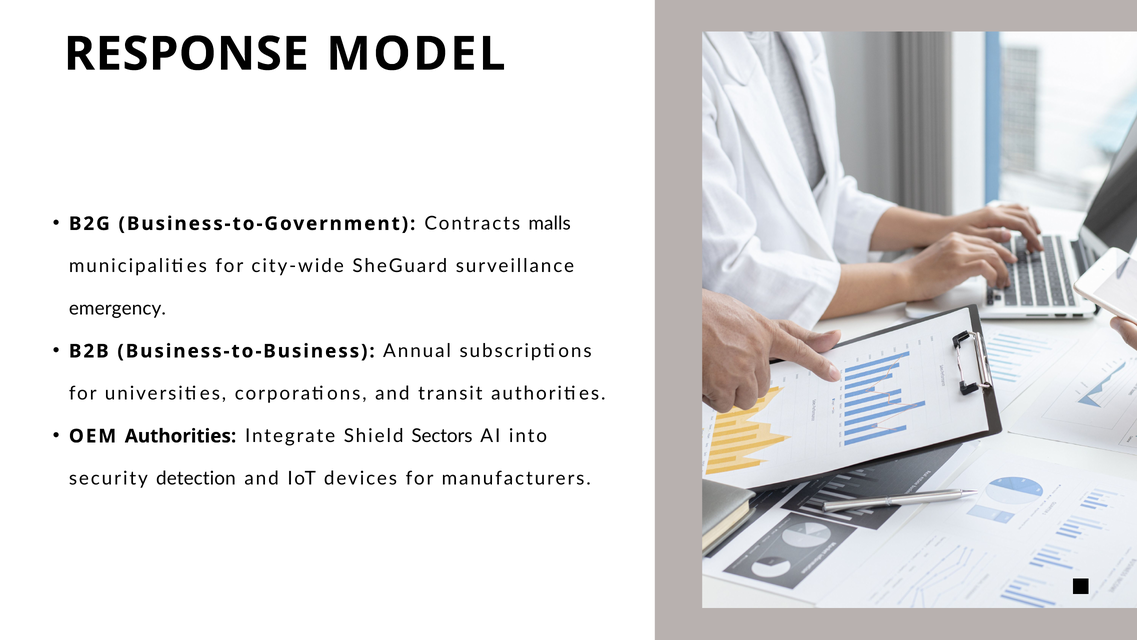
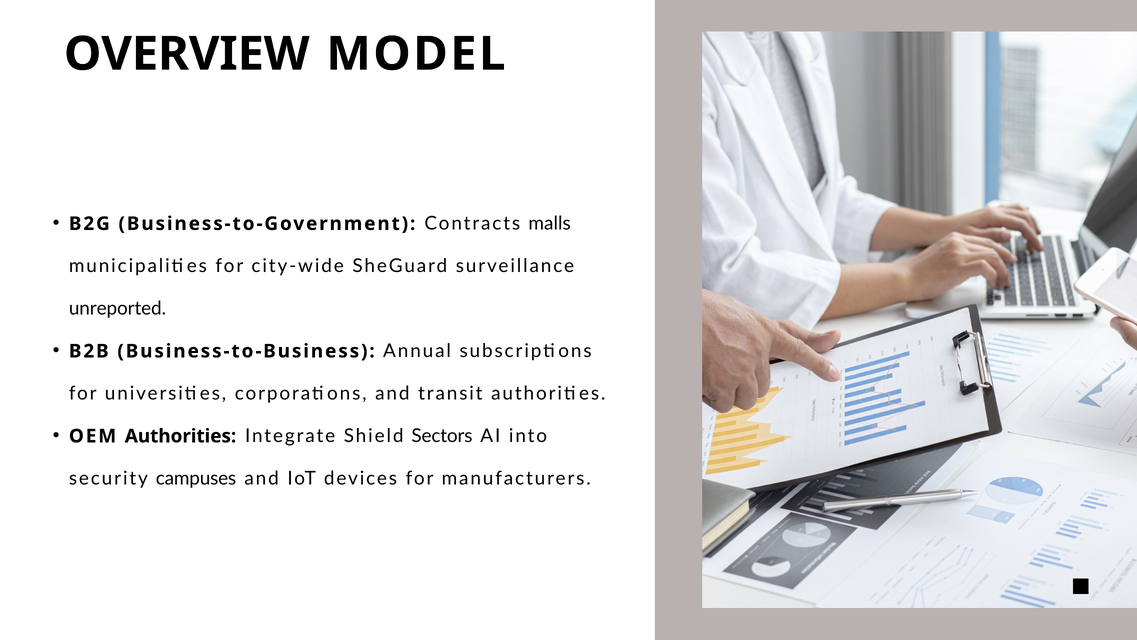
RESPONSE: RESPONSE -> OVERVIEW (187, 54)
emergency: emergency -> unreported (117, 308)
detection: detection -> campuses (196, 478)
